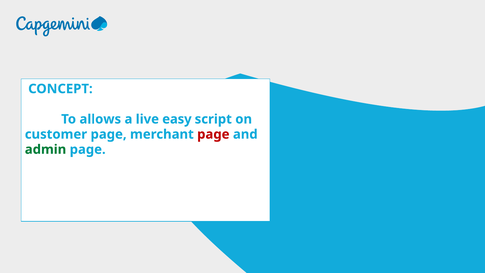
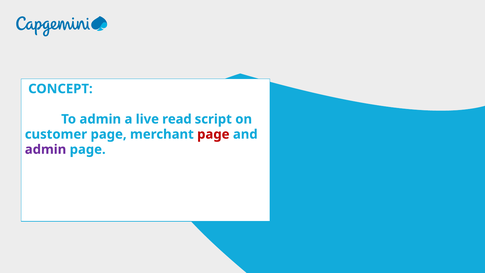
To allows: allows -> admin (100, 119)
easy: easy -> read (177, 119)
admin colour: green -> purple (46, 149)
